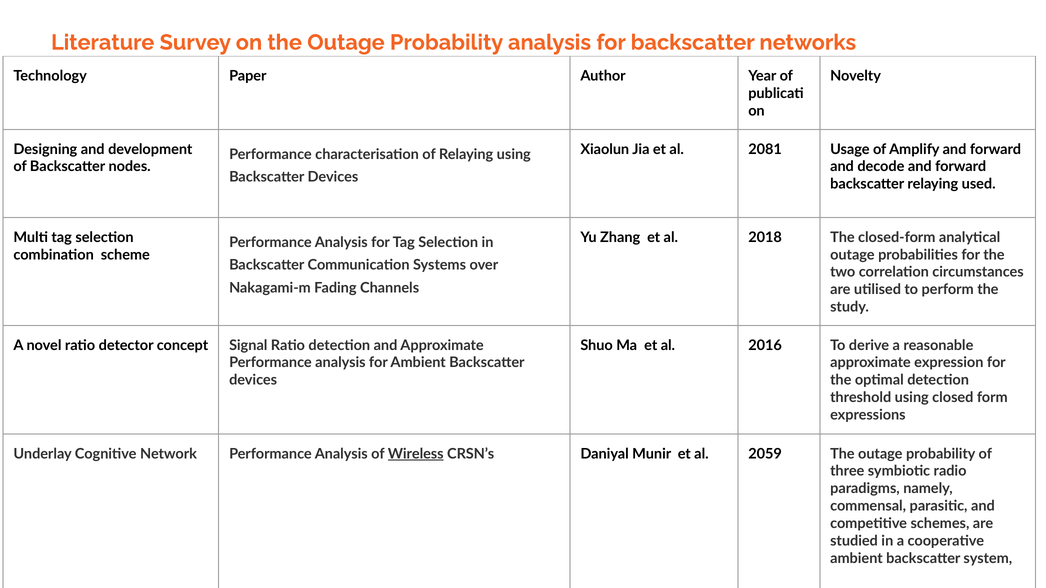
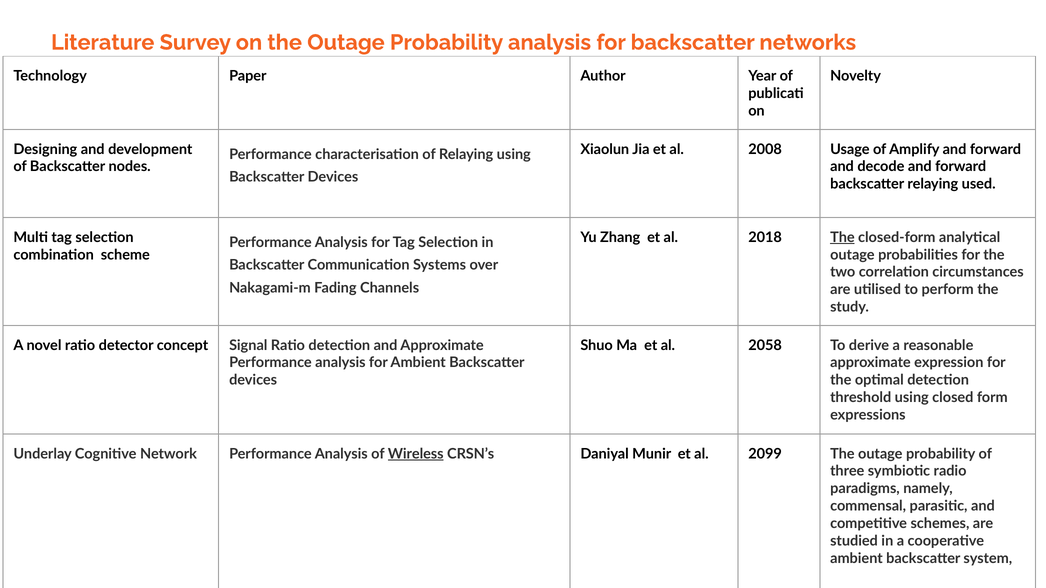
2081: 2081 -> 2008 (765, 149)
The underline: none -> present (842, 238)
2016: 2016 -> 2058 (765, 345)
2059: 2059 -> 2099 (765, 454)
